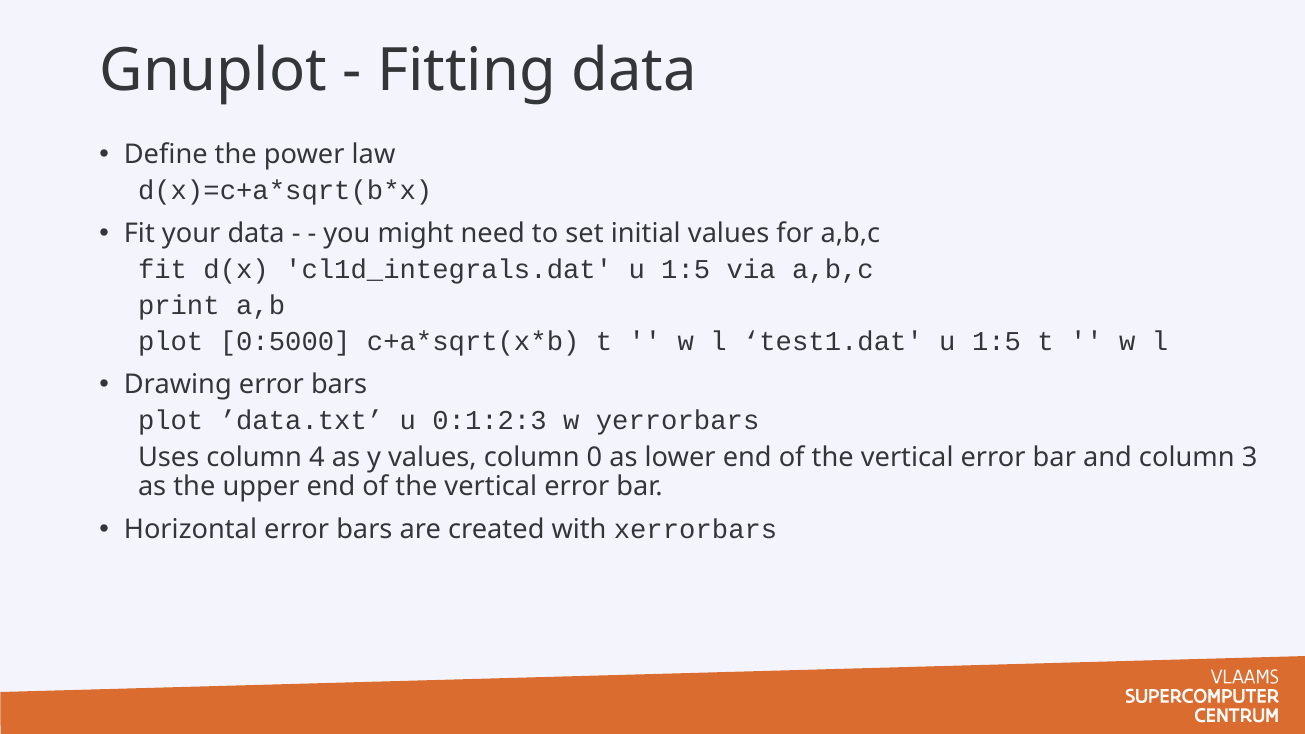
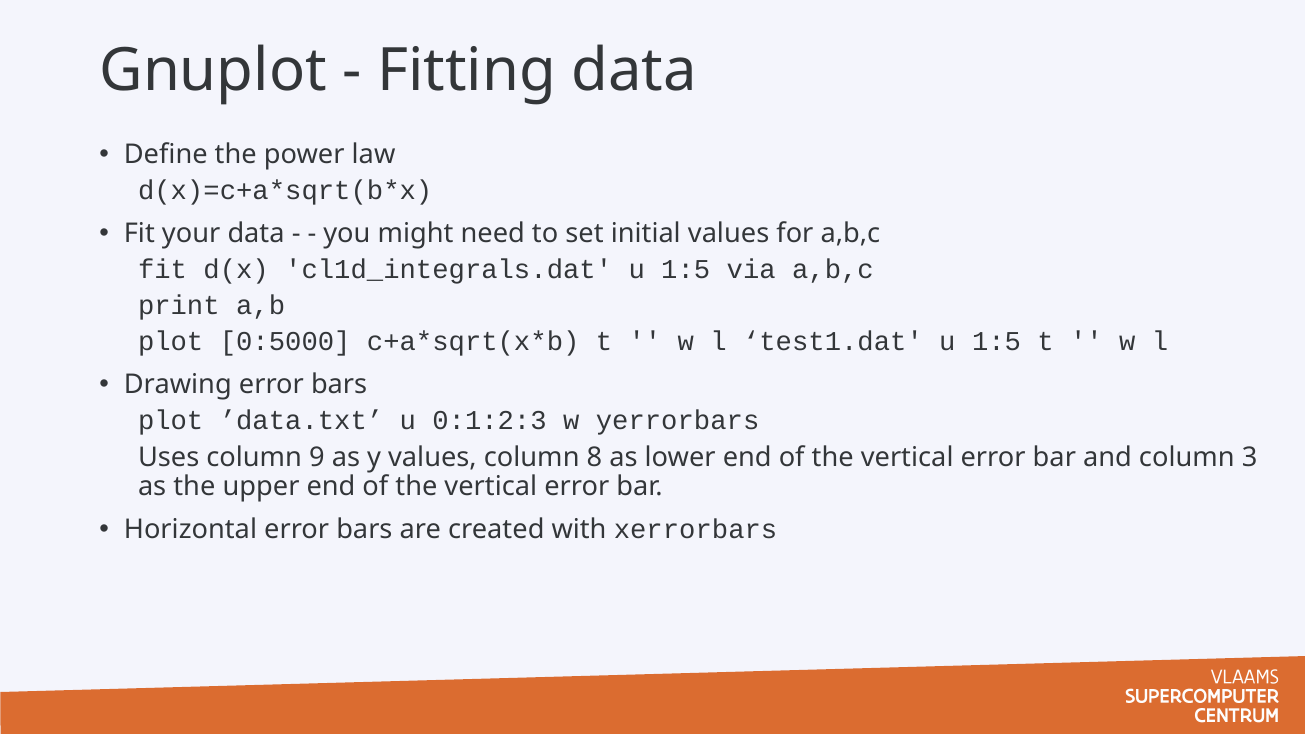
4: 4 -> 9 (317, 457)
0: 0 -> 8 (594, 457)
